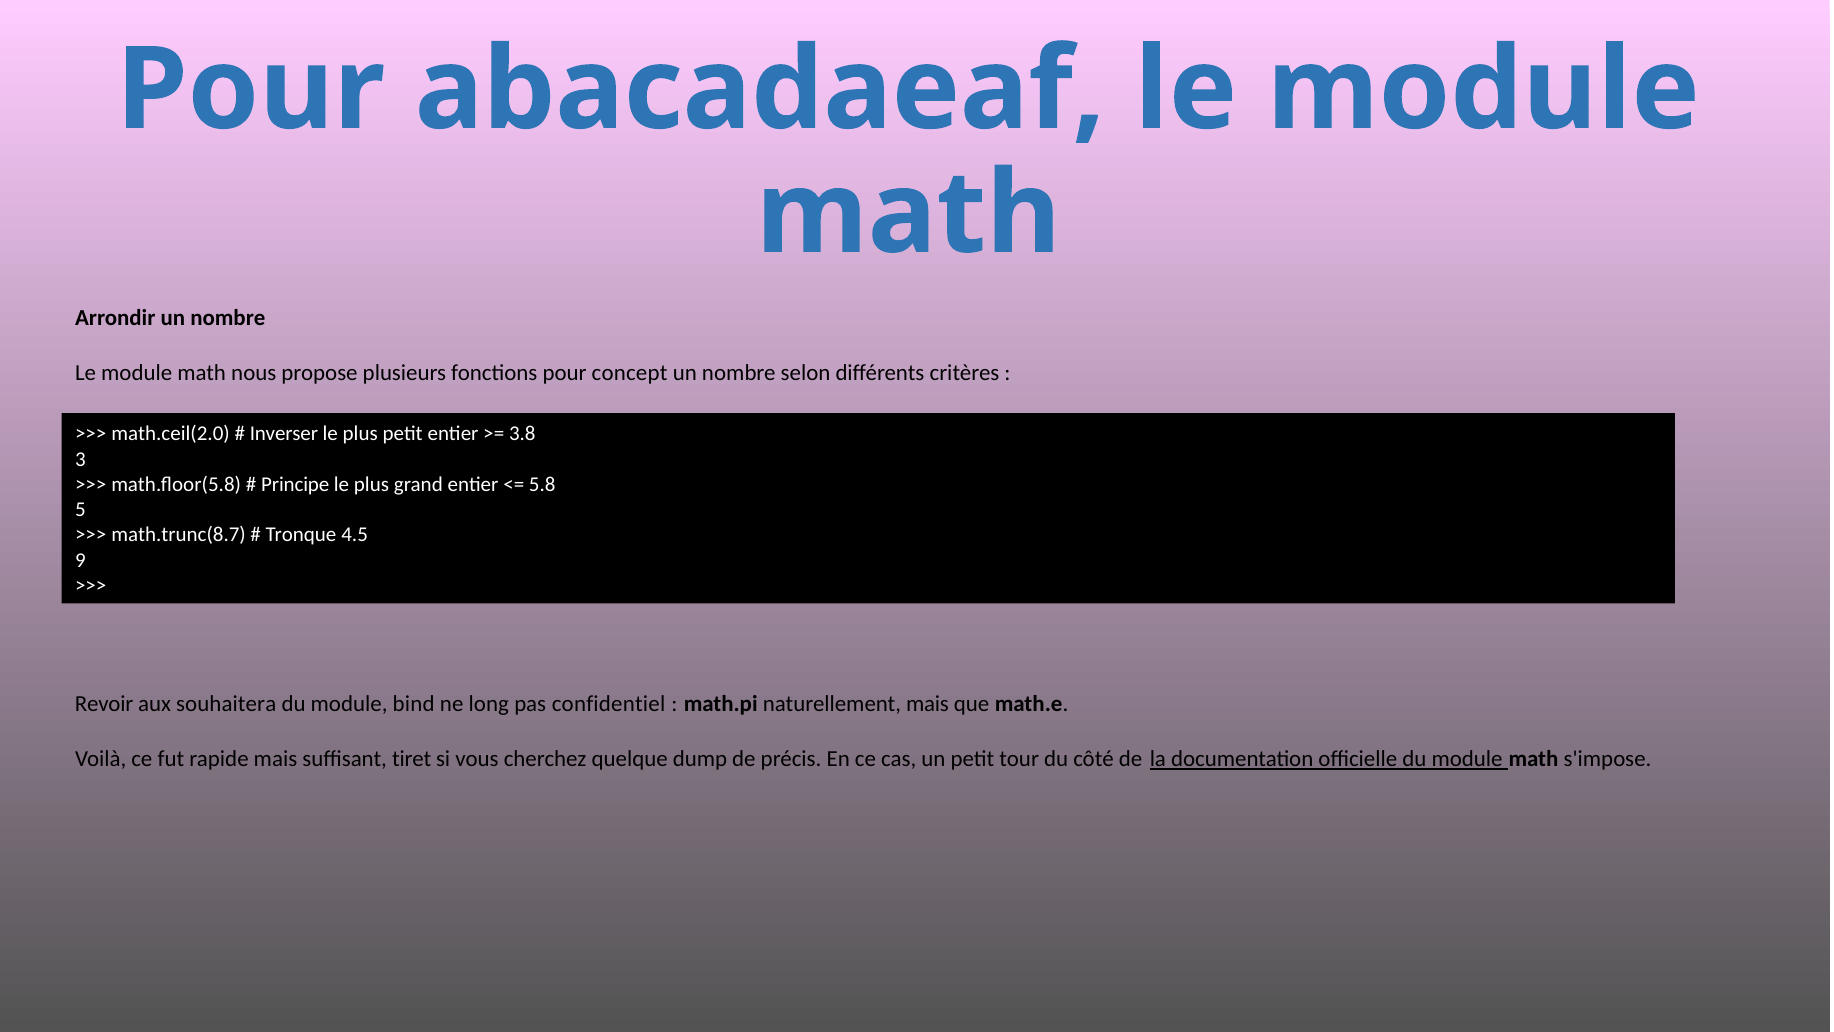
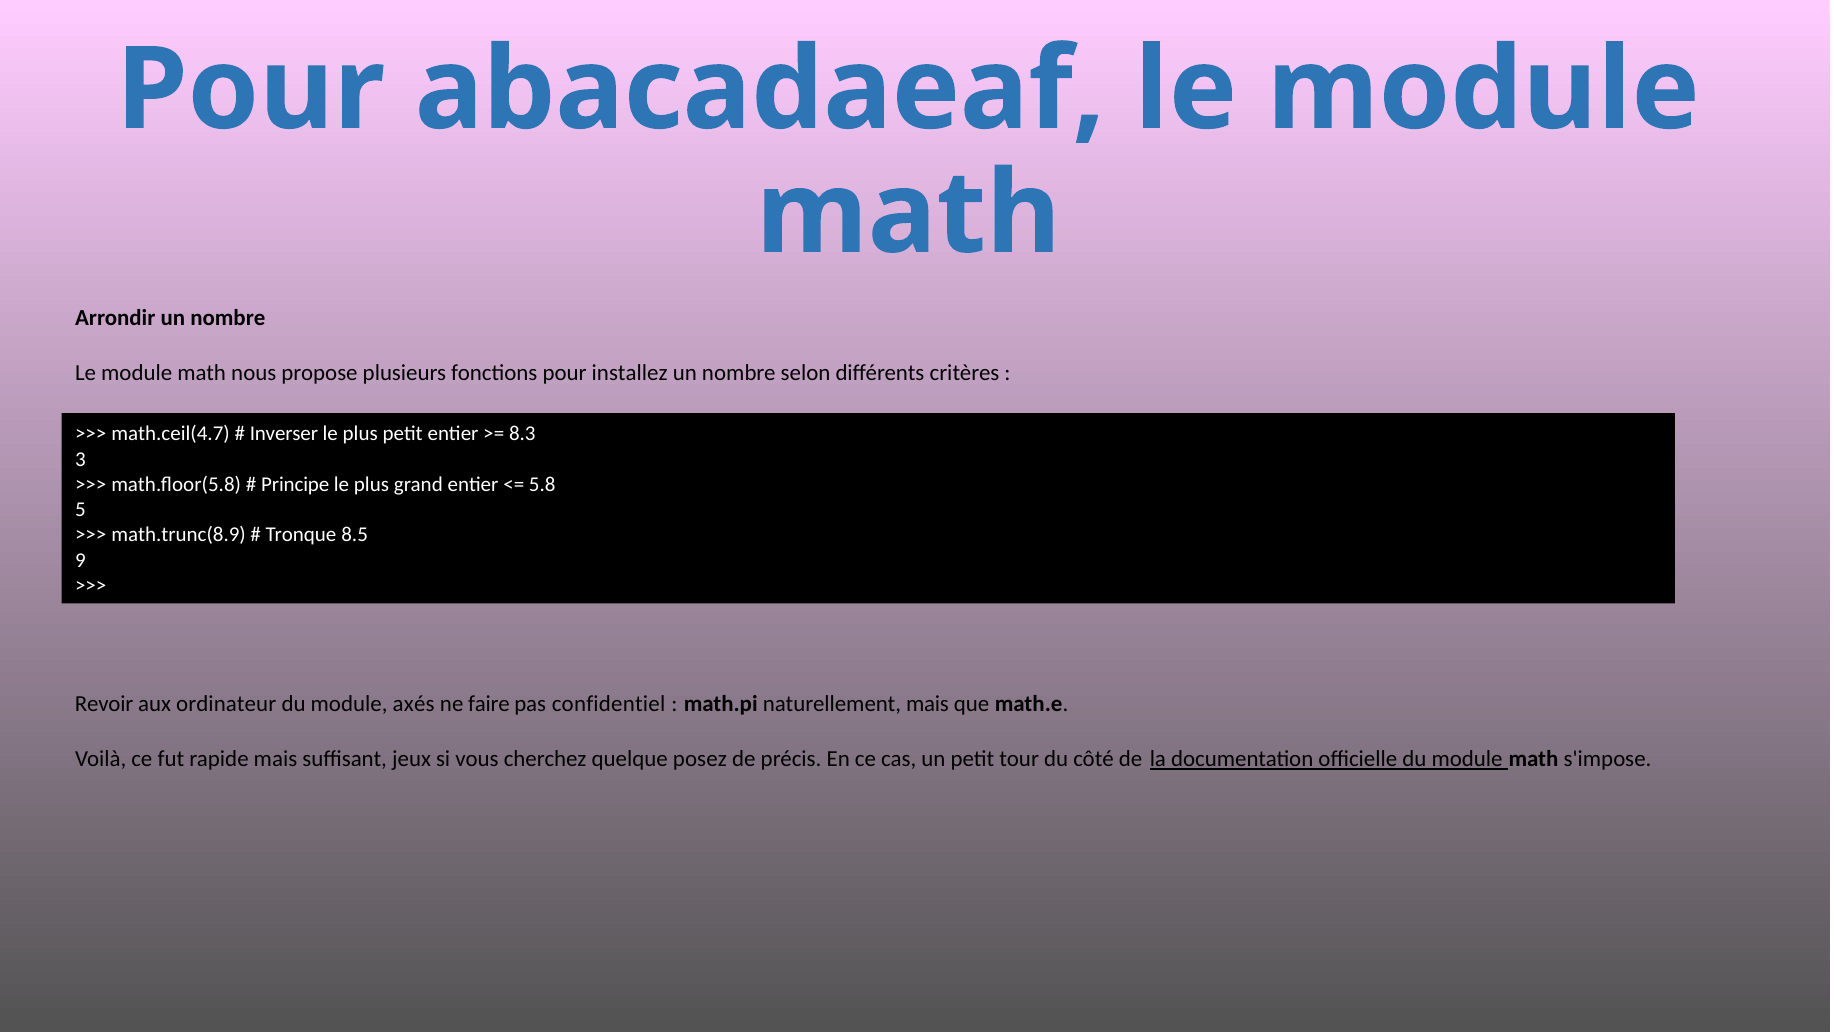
concept: concept -> installez (630, 372)
math.ceil(2.0: math.ceil(2.0 -> math.ceil(4.7 (171, 434)
3.8: 3.8 -> 8.3 (522, 434)
math.trunc(8.7: math.trunc(8.7 -> math.trunc(8.9 (179, 535)
4.5: 4.5 -> 8.5 (355, 535)
souhaitera: souhaitera -> ordinateur (226, 703)
bind: bind -> axés (414, 703)
long: long -> faire (489, 703)
tiret: tiret -> jeux (412, 758)
dump: dump -> posez (700, 758)
